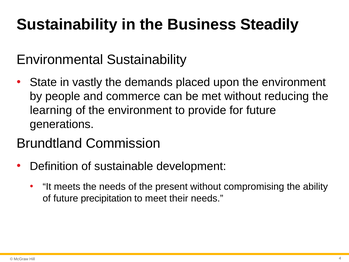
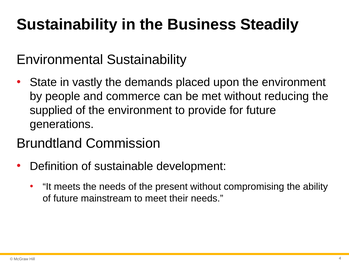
learning: learning -> supplied (51, 110)
precipitation: precipitation -> mainstream (106, 198)
